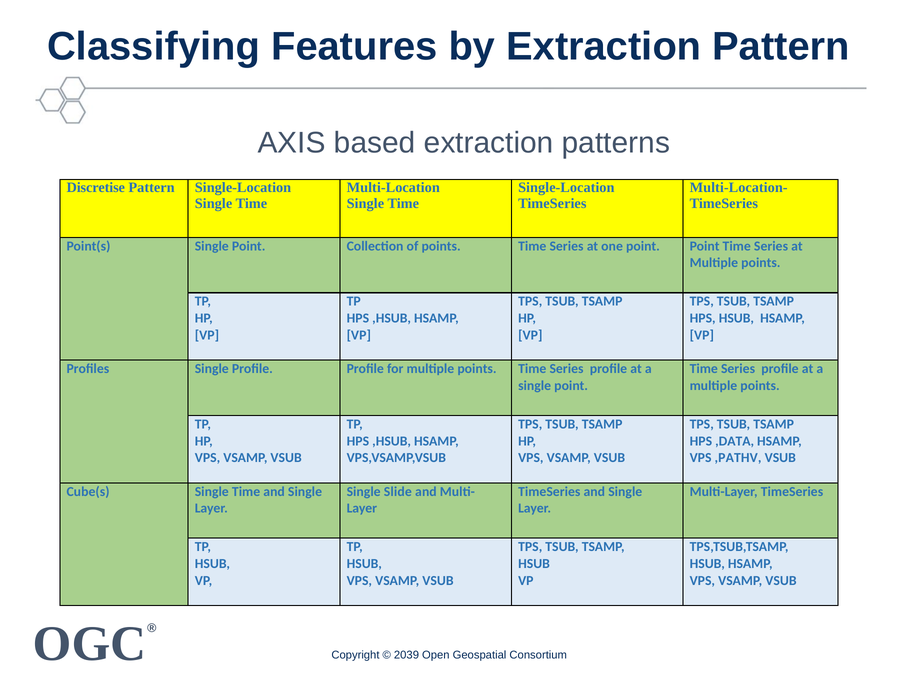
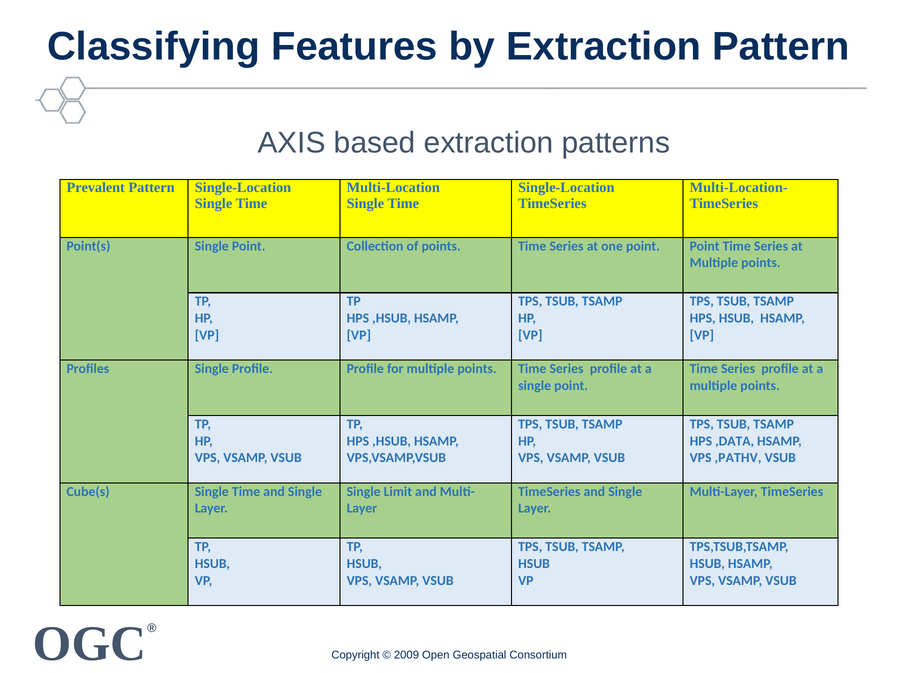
Discretise: Discretise -> Prevalent (96, 188)
Slide: Slide -> Limit (398, 492)
2039: 2039 -> 2009 (406, 656)
